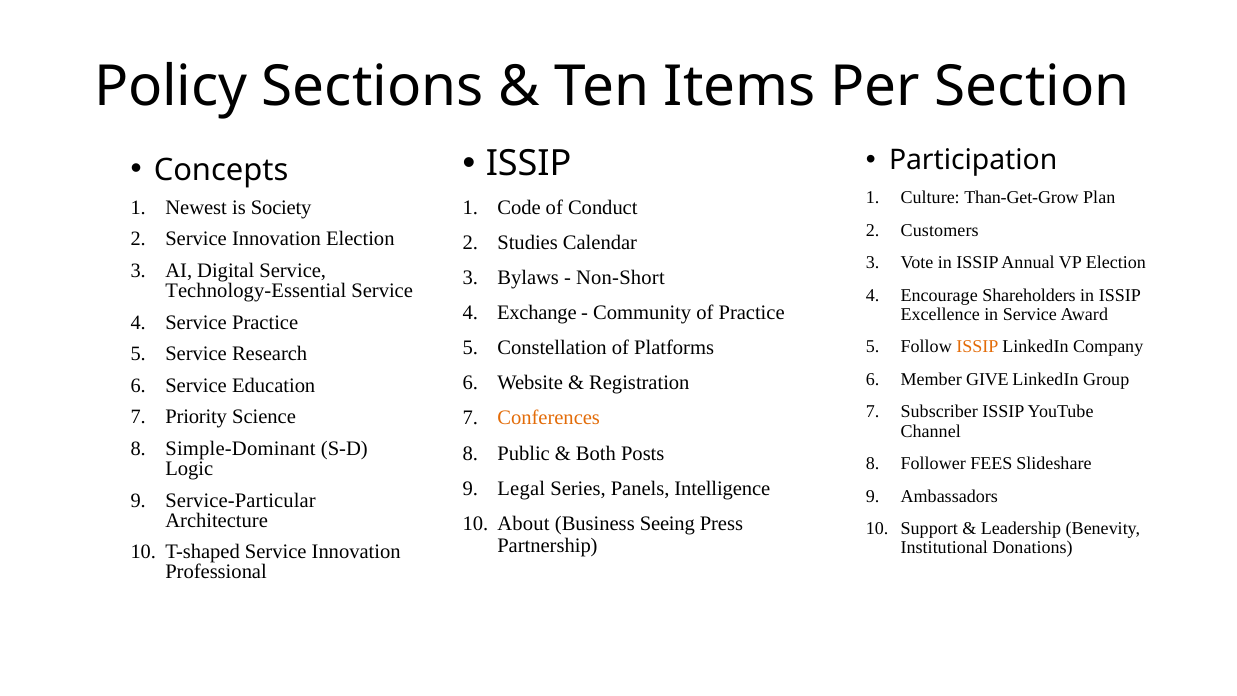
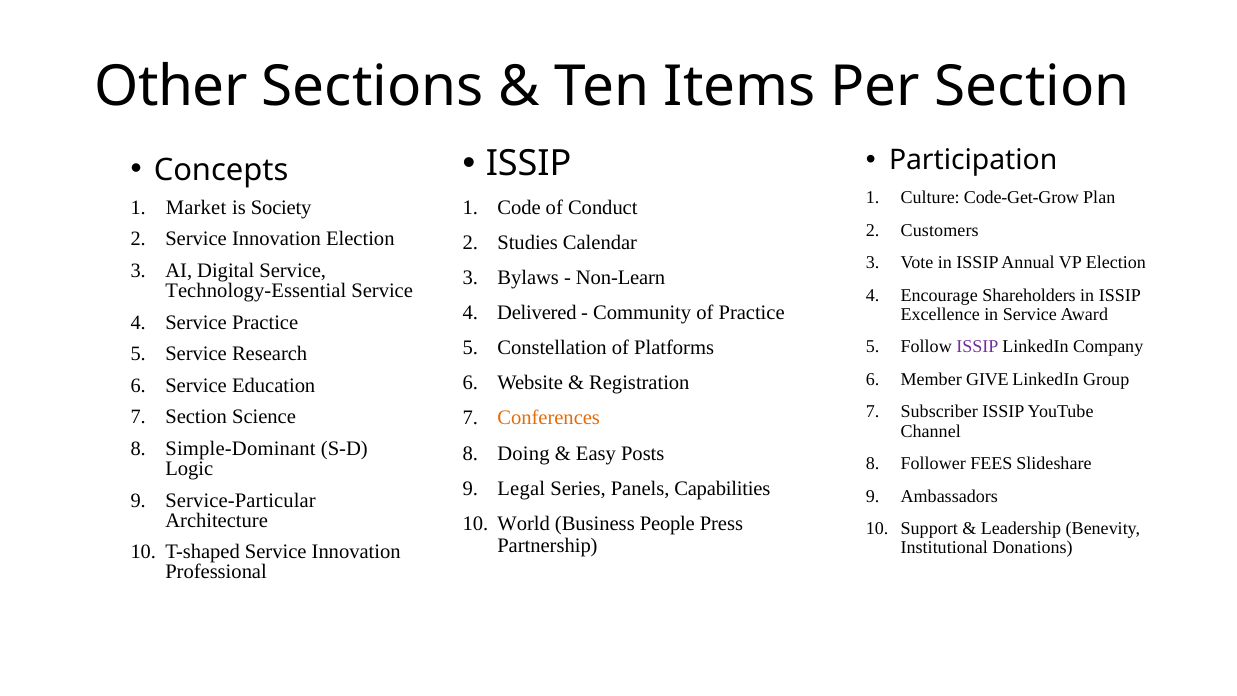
Policy: Policy -> Other (171, 87)
Than-Get-Grow: Than-Get-Grow -> Code-Get-Grow (1022, 198)
Newest: Newest -> Market (196, 207)
Non-Short: Non-Short -> Non-Learn (621, 278)
Exchange: Exchange -> Delivered (537, 313)
ISSIP colour: orange -> purple (977, 347)
Priority: Priority -> Section (196, 417)
Public: Public -> Doing (524, 453)
Both: Both -> Easy (596, 453)
Intelligence: Intelligence -> Capabilities (722, 488)
About: About -> World (524, 523)
Seeing: Seeing -> People (667, 523)
